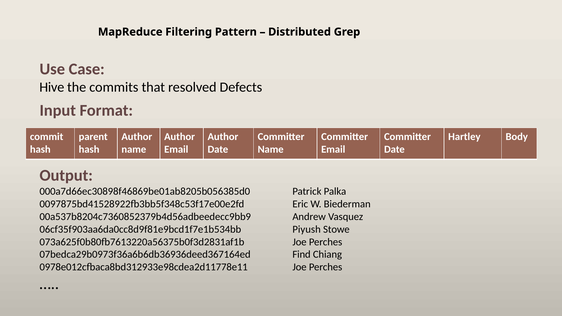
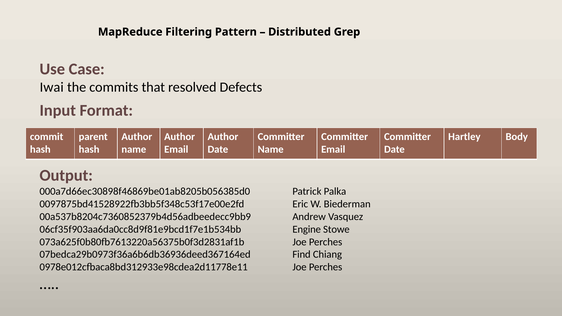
Hive: Hive -> Iwai (52, 87)
Piyush: Piyush -> Engine (307, 229)
